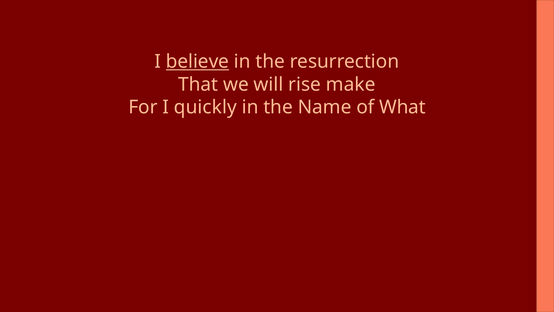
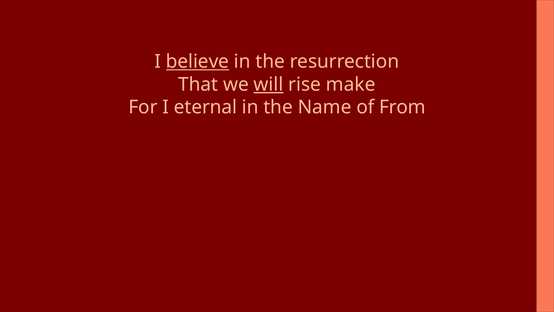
will underline: none -> present (268, 84)
quickly: quickly -> eternal (205, 107)
What: What -> From (402, 107)
